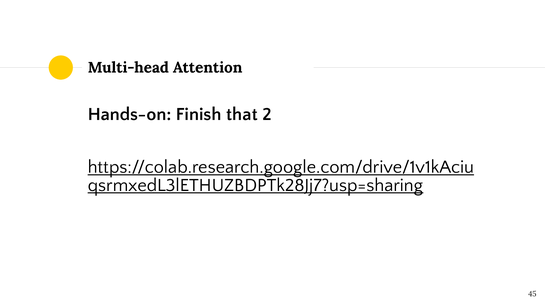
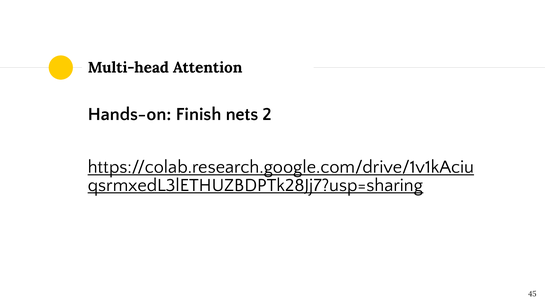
that: that -> nets (242, 114)
